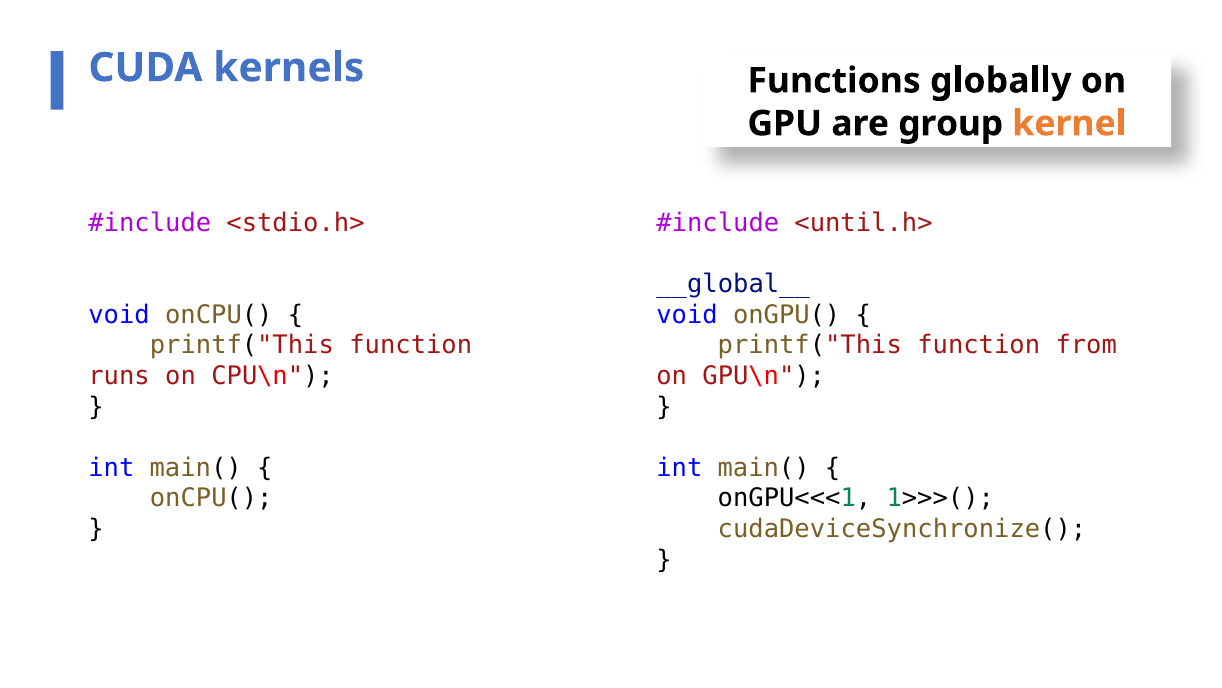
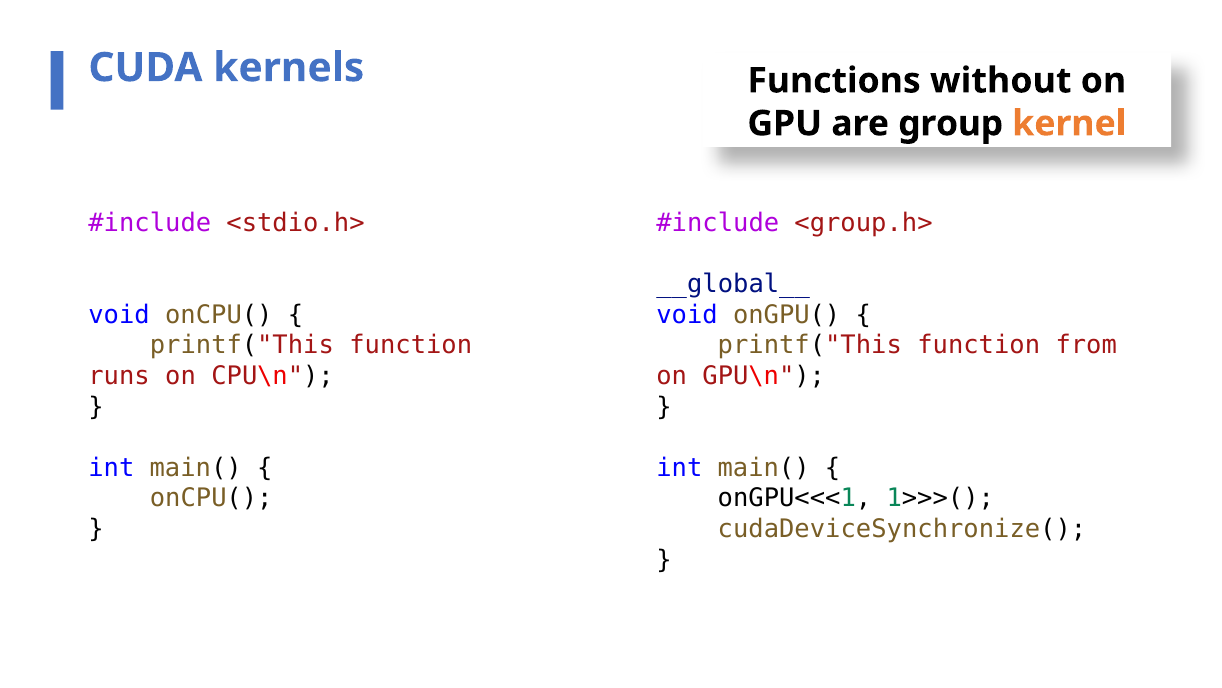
globally: globally -> without (1001, 81)
<until.h>: <until.h> -> <group.h> (864, 223)
